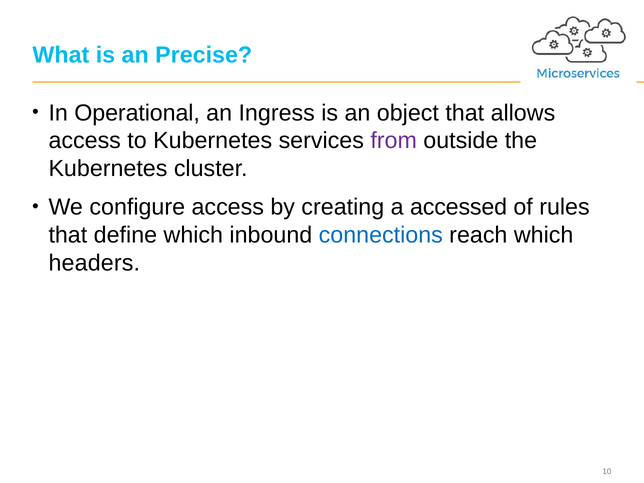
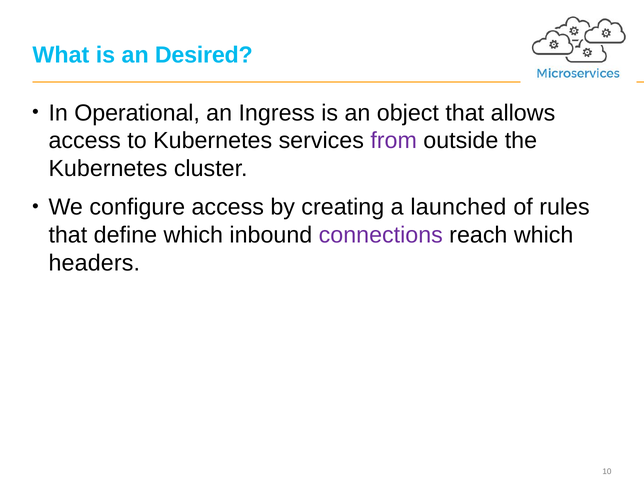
Precise: Precise -> Desired (204, 55)
accessed: accessed -> launched (458, 207)
connections colour: blue -> purple (381, 235)
